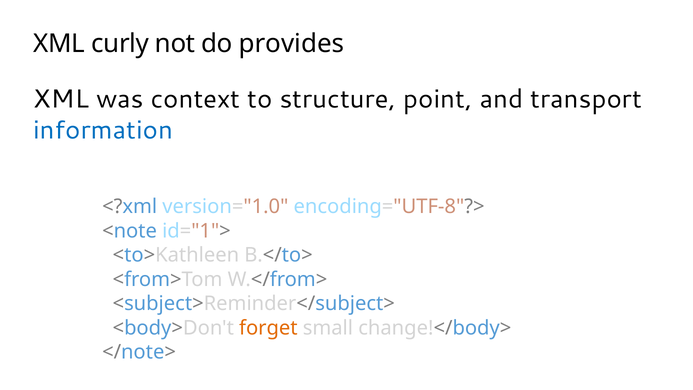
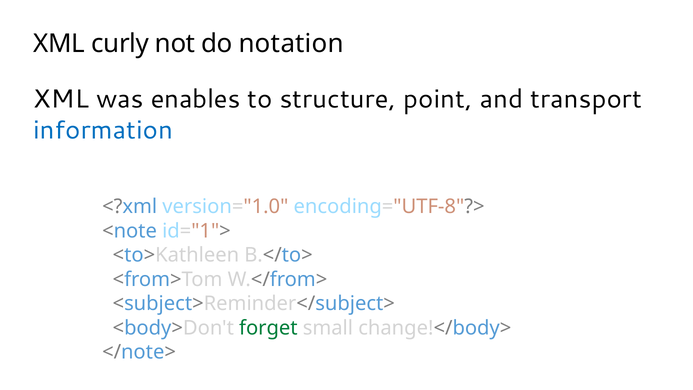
provides: provides -> notation (291, 43)
context: context -> enables (196, 99)
forget colour: orange -> green (268, 328)
